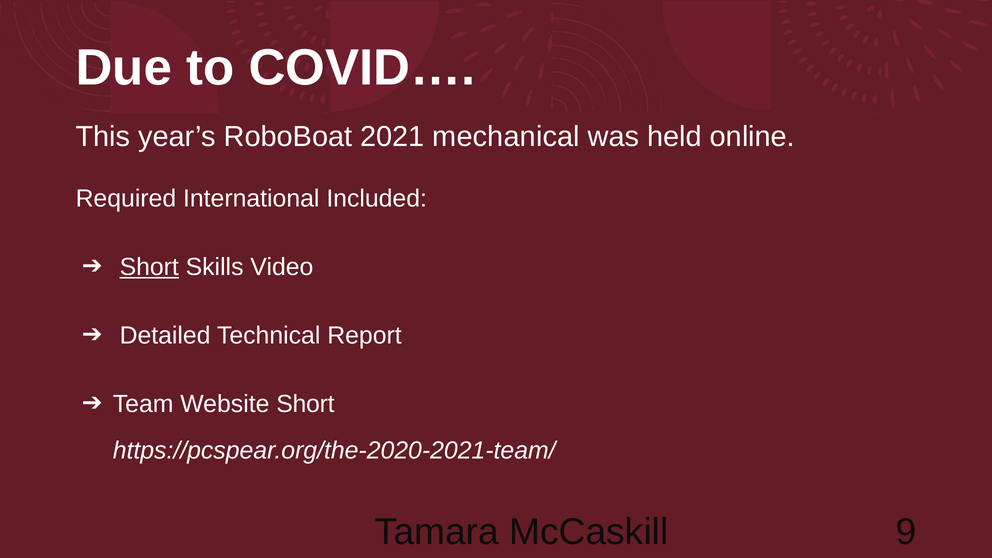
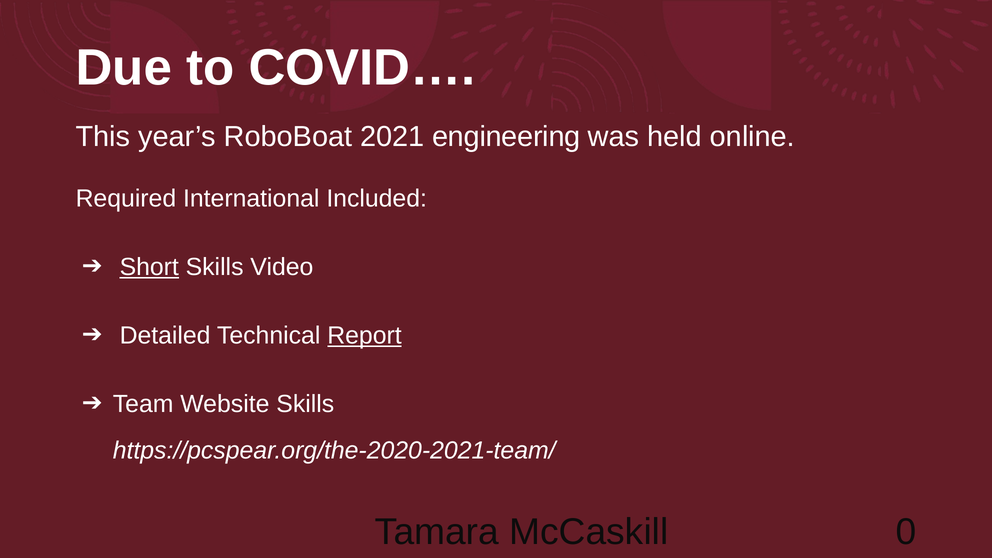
mechanical: mechanical -> engineering (506, 137)
Report underline: none -> present (364, 336)
Website Short: Short -> Skills (305, 404)
9: 9 -> 0 (906, 532)
